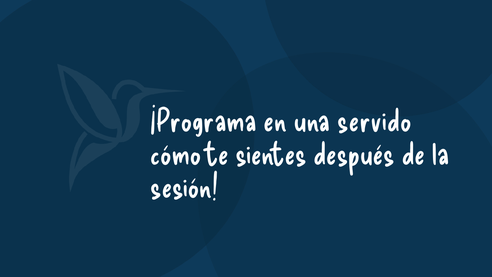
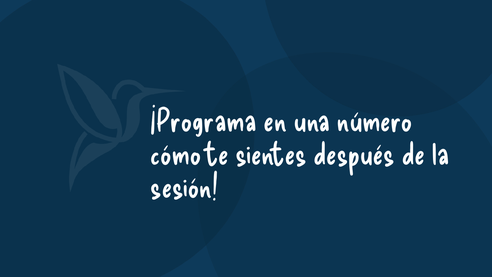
servido: servido -> número (375, 121)
